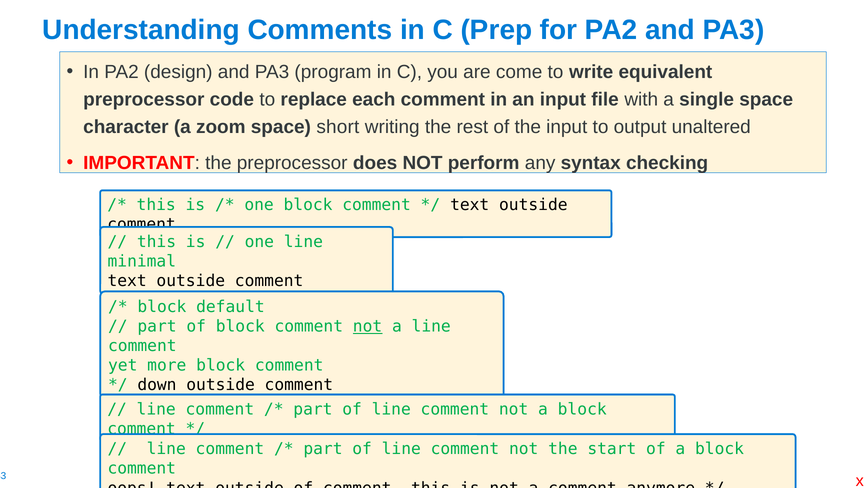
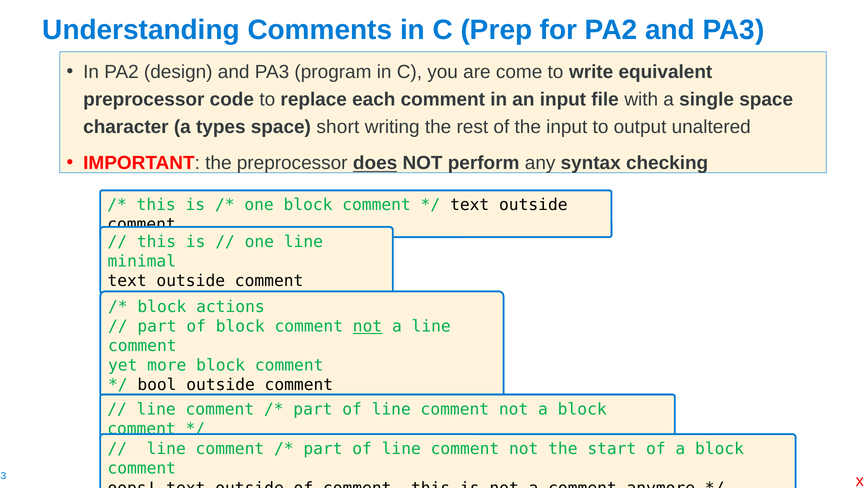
zoom: zoom -> types (221, 127)
does underline: none -> present (375, 163)
default: default -> actions (230, 307)
down: down -> bool (157, 385)
